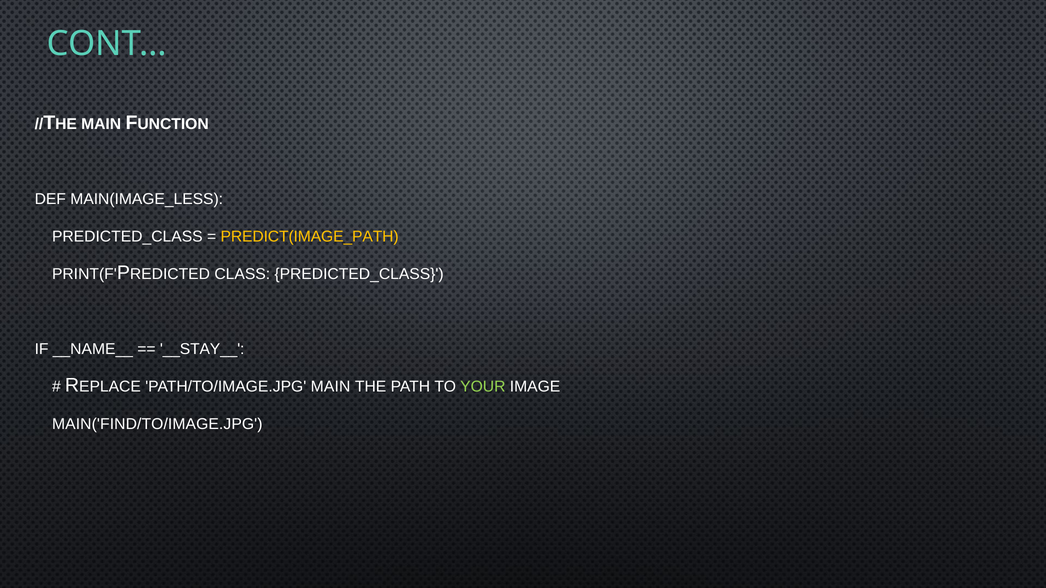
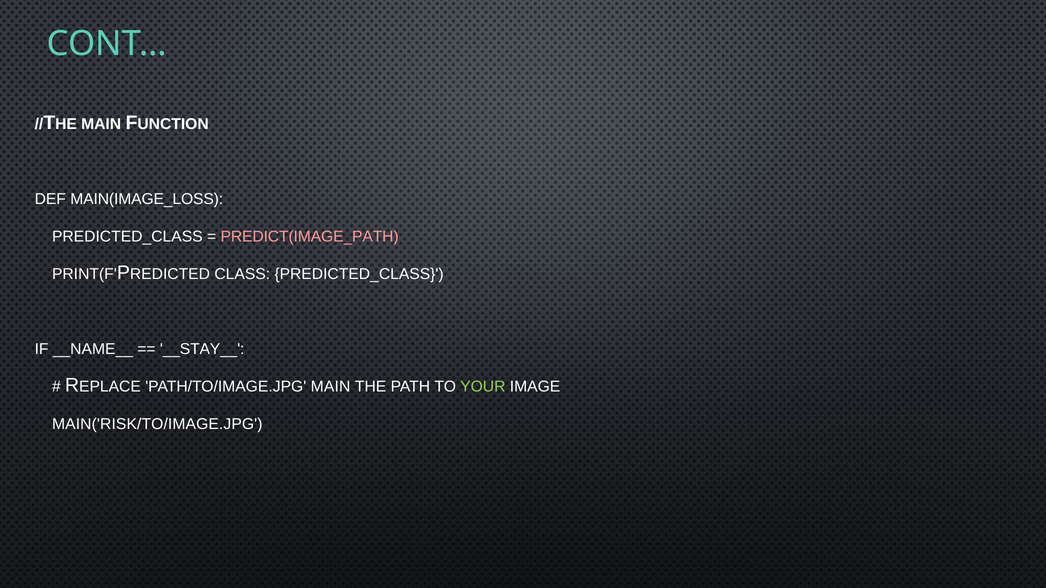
MAIN(IMAGE_LESS: MAIN(IMAGE_LESS -> MAIN(IMAGE_LOSS (147, 199)
PREDICT(IMAGE_PATH colour: yellow -> pink (310, 237)
MAIN('FIND/TO/IMAGE.JPG: MAIN('FIND/TO/IMAGE.JPG -> MAIN('RISK/TO/IMAGE.JPG (157, 424)
